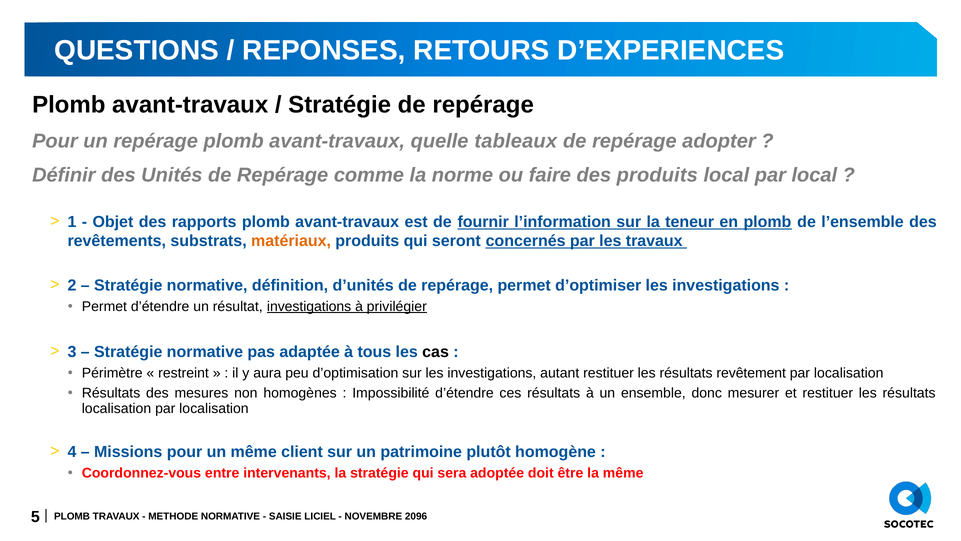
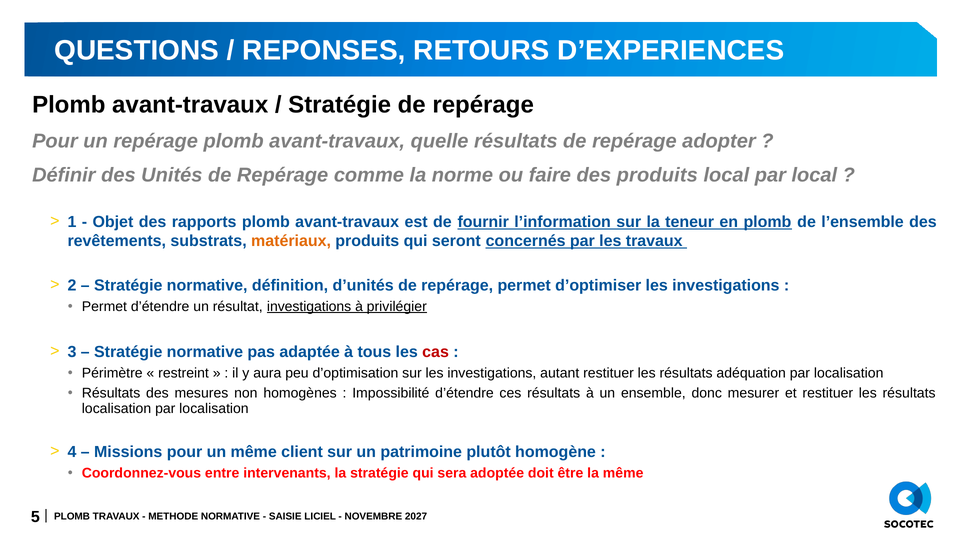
quelle tableaux: tableaux -> résultats (516, 141)
cas colour: black -> red (436, 352)
revêtement: revêtement -> adéquation (751, 373)
2096: 2096 -> 2027 (416, 516)
